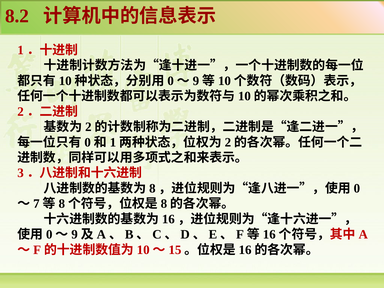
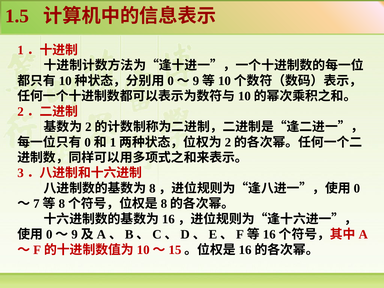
8.2: 8.2 -> 1.5 (17, 16)
